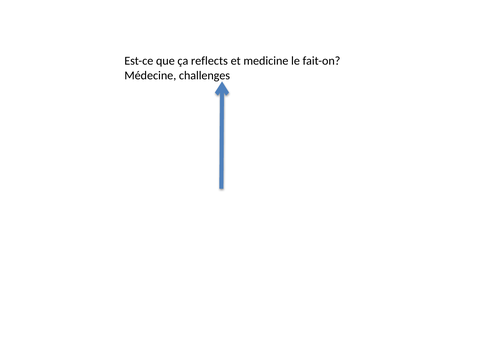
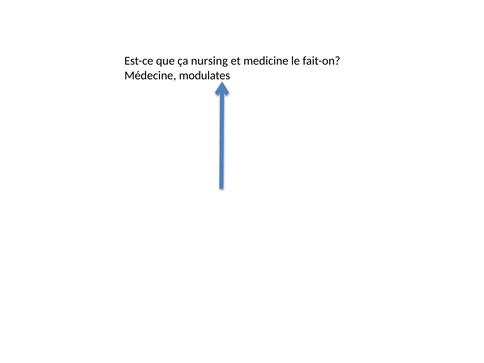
reflects: reflects -> nursing (209, 61)
challenges: challenges -> modulates (205, 75)
